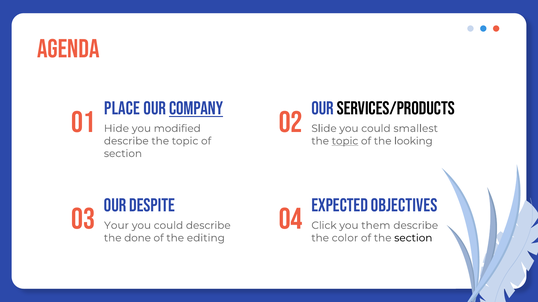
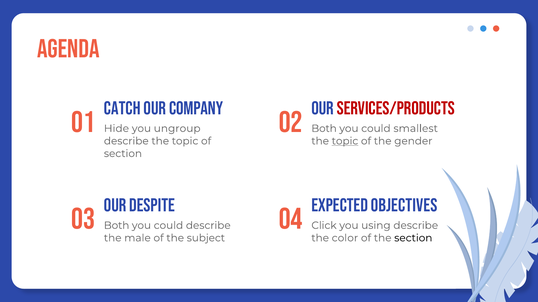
Place: Place -> Catch (122, 109)
Company underline: present -> none (196, 109)
Services/Products colour: black -> red (396, 109)
01 Slide: Slide -> Both (324, 129)
modified: modified -> ungroup (177, 129)
looking: looking -> gender (413, 141)
them: them -> using (376, 226)
Your: Your -> Both (117, 226)
done: done -> male (137, 238)
editing: editing -> subject (206, 238)
